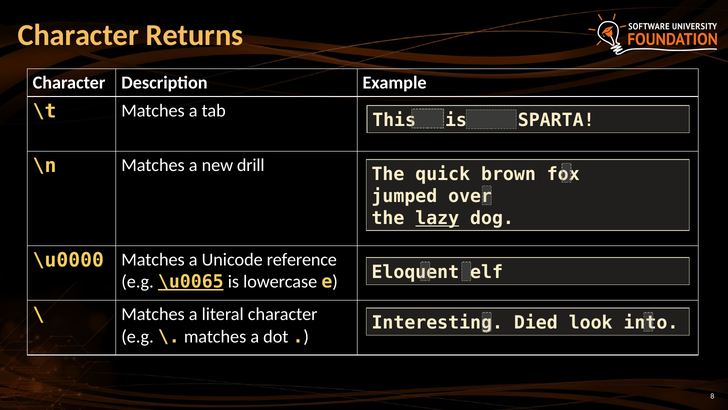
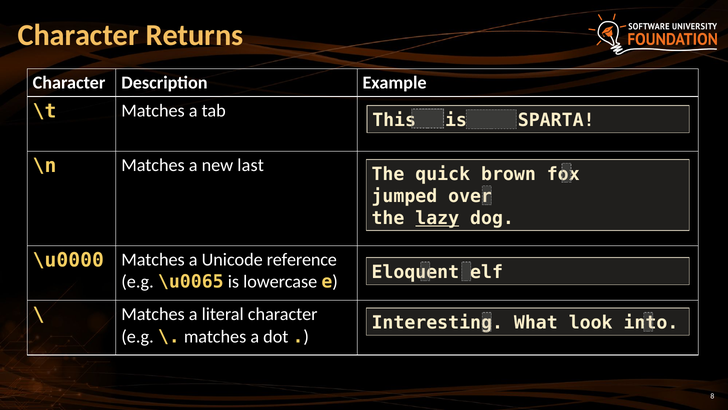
drill: drill -> last (251, 165)
\u0065 underline: present -> none (191, 282)
Died: Died -> What (536, 323)
